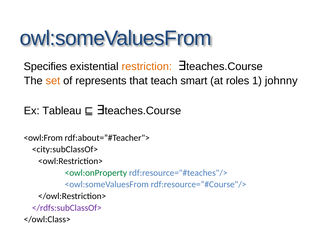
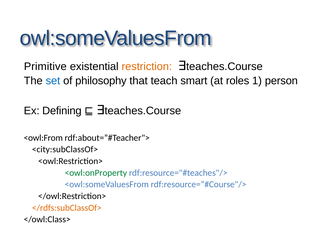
Specifies: Specifies -> Primitive (45, 66)
set colour: orange -> blue (53, 81)
represents: represents -> philosophy (101, 81)
johnny: johnny -> person (281, 81)
Tableau: Tableau -> Defining (62, 111)
</rdfs:subClassOf> colour: purple -> orange (67, 208)
